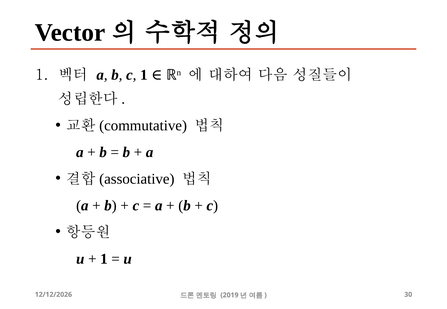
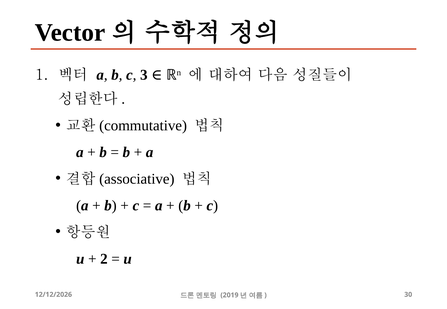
c 1: 1 -> 3 (144, 75)
1: 1 -> 2 (104, 259)
